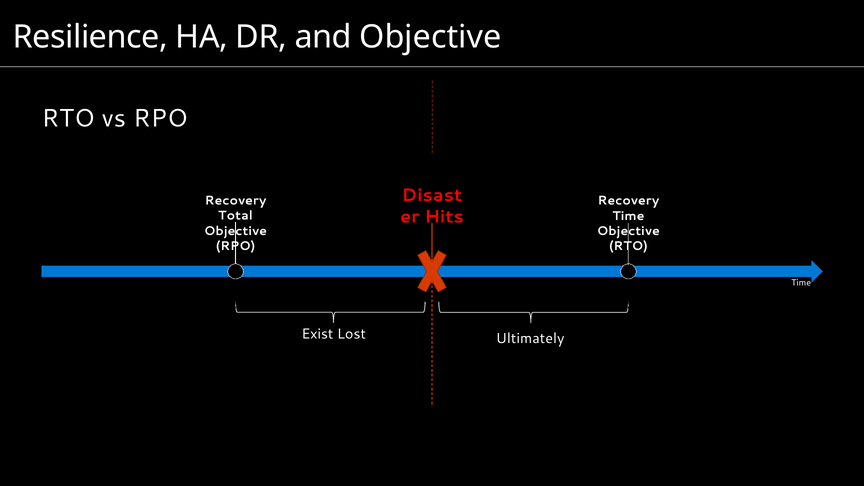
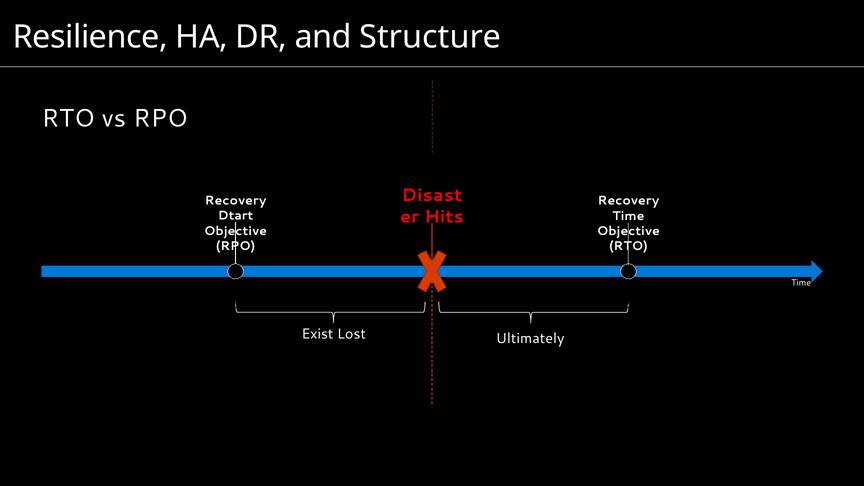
and Objective: Objective -> Structure (430, 37)
Total: Total -> Dtart (236, 216)
